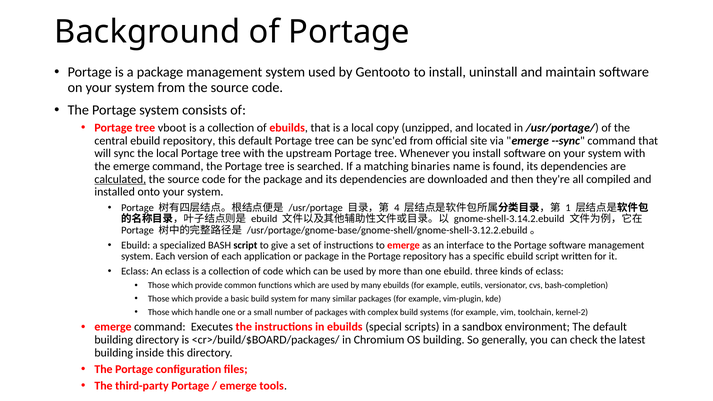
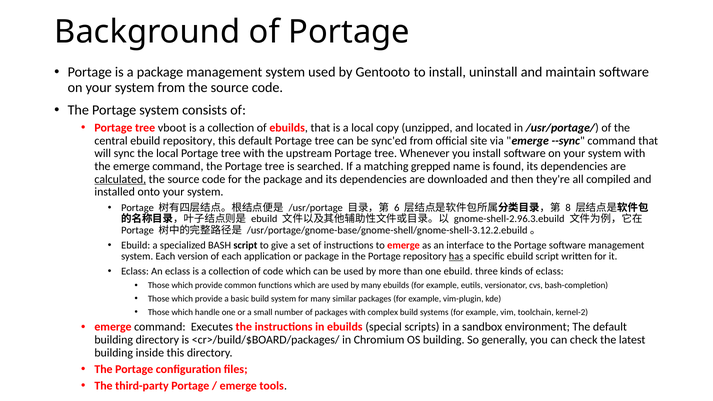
binaries: binaries -> grepped (431, 166)
4: 4 -> 6 (397, 208)
1: 1 -> 8 (568, 208)
gnome-shell-3.14.2.ebuild: gnome-shell-3.14.2.ebuild -> gnome-shell-2.96.3.ebuild (509, 219)
has underline: none -> present (456, 256)
